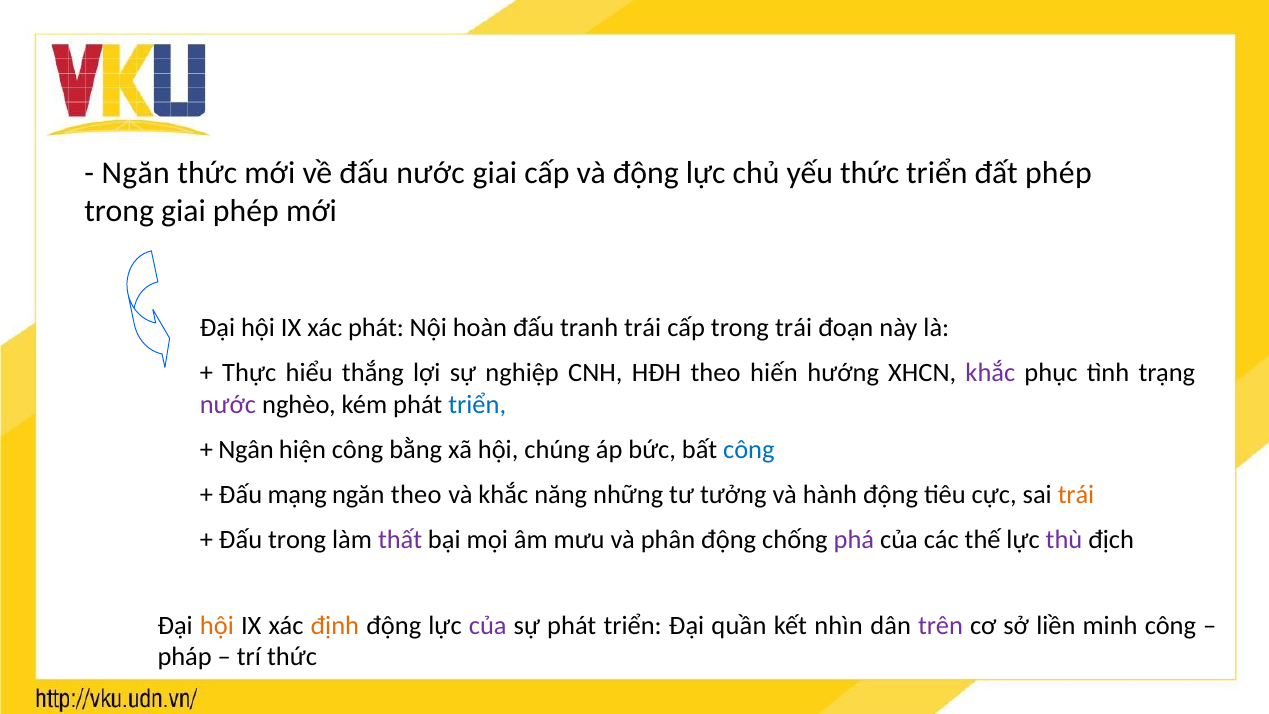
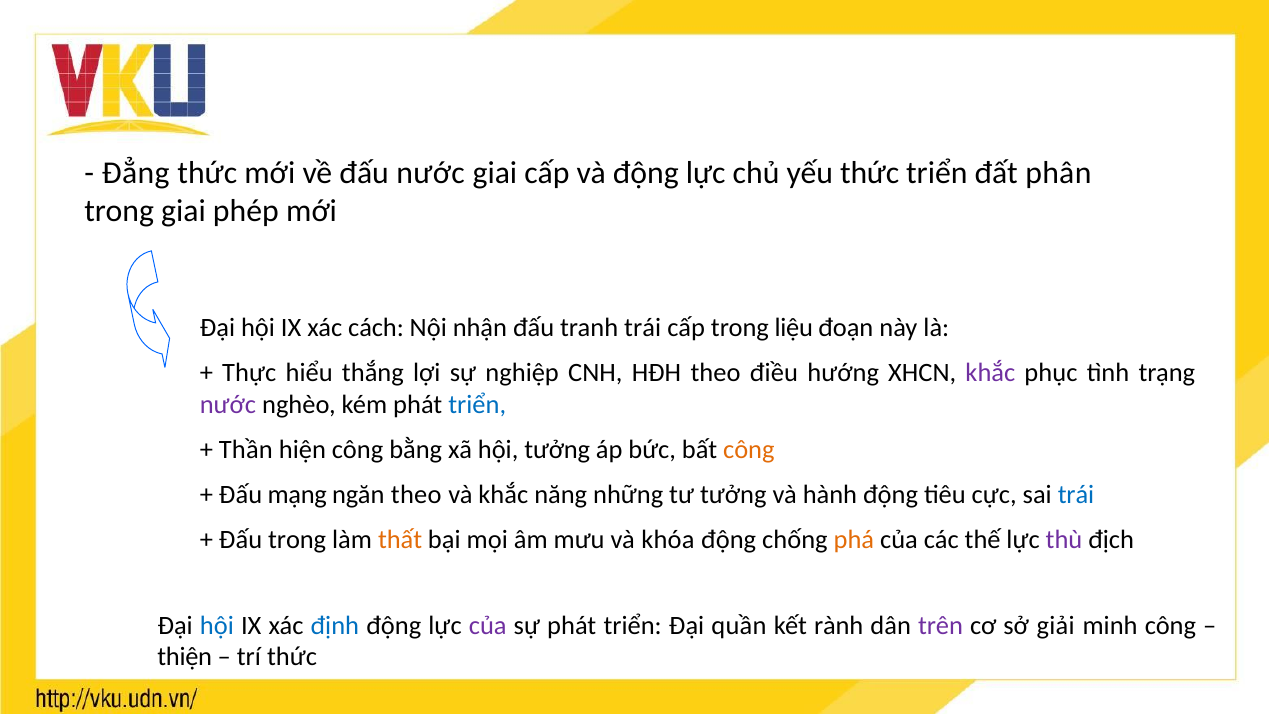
Ngăn: Ngăn -> Đẳng (136, 173)
đất phép: phép -> phân (1058, 173)
xác phát: phát -> cách (376, 328)
hoàn: hoàn -> nhận (480, 328)
trong trái: trái -> liệu (794, 328)
hiến: hiến -> điều (774, 373)
Ngân: Ngân -> Thần (246, 449)
hội chúng: chúng -> tưởng (557, 449)
công colour: blue -> orange (749, 449)
trái colour: orange -> blue (1076, 494)
thất colour: purple -> orange (400, 539)
phân: phân -> khóa (668, 539)
phá colour: purple -> orange (854, 539)
hội colour: orange -> blue (217, 625)
định colour: orange -> blue (335, 625)
nhìn: nhìn -> rành (839, 625)
liền: liền -> giải (1056, 625)
pháp: pháp -> thiện (185, 657)
